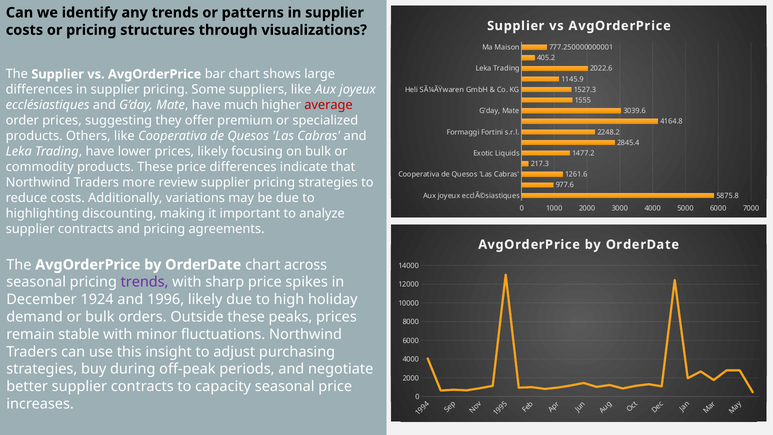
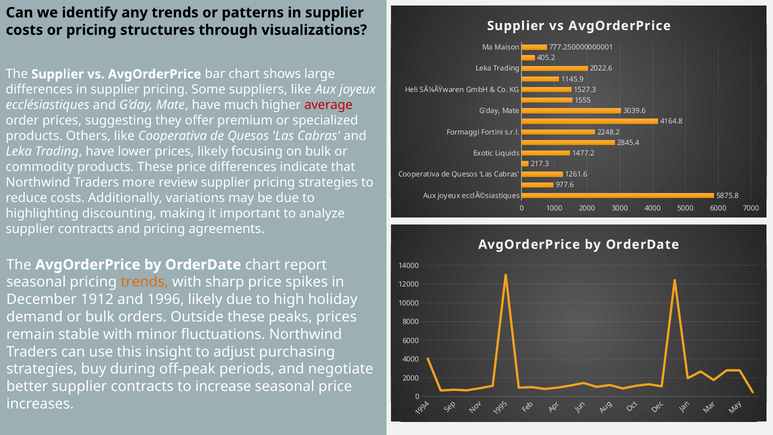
across: across -> report (306, 265)
trends colour: purple -> orange (145, 282)
1924: 1924 -> 1912 (97, 299)
capacity: capacity -> increase (223, 386)
